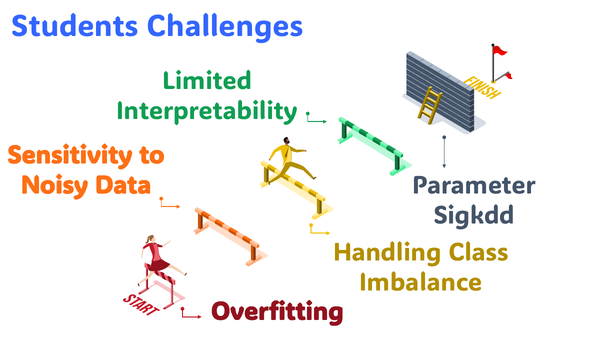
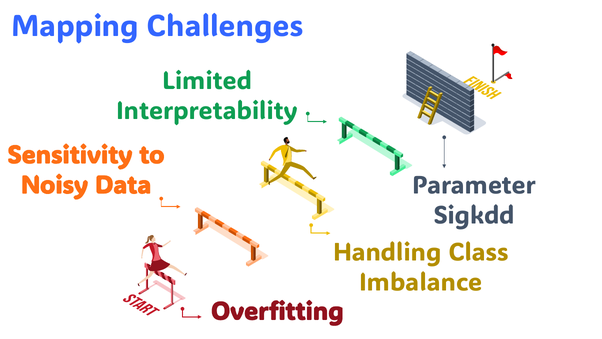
Students: Students -> Mapping (75, 26)
